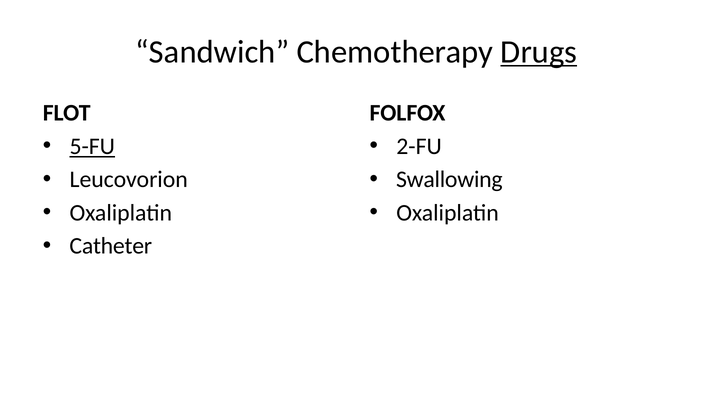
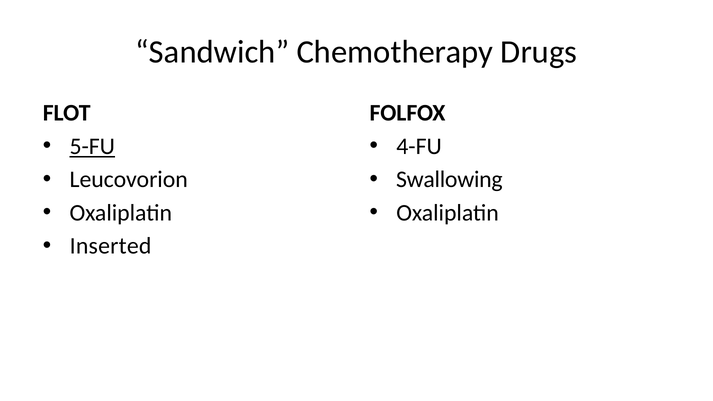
Drugs underline: present -> none (539, 52)
2-FU: 2-FU -> 4-FU (419, 146)
Catheter: Catheter -> Inserted (111, 246)
